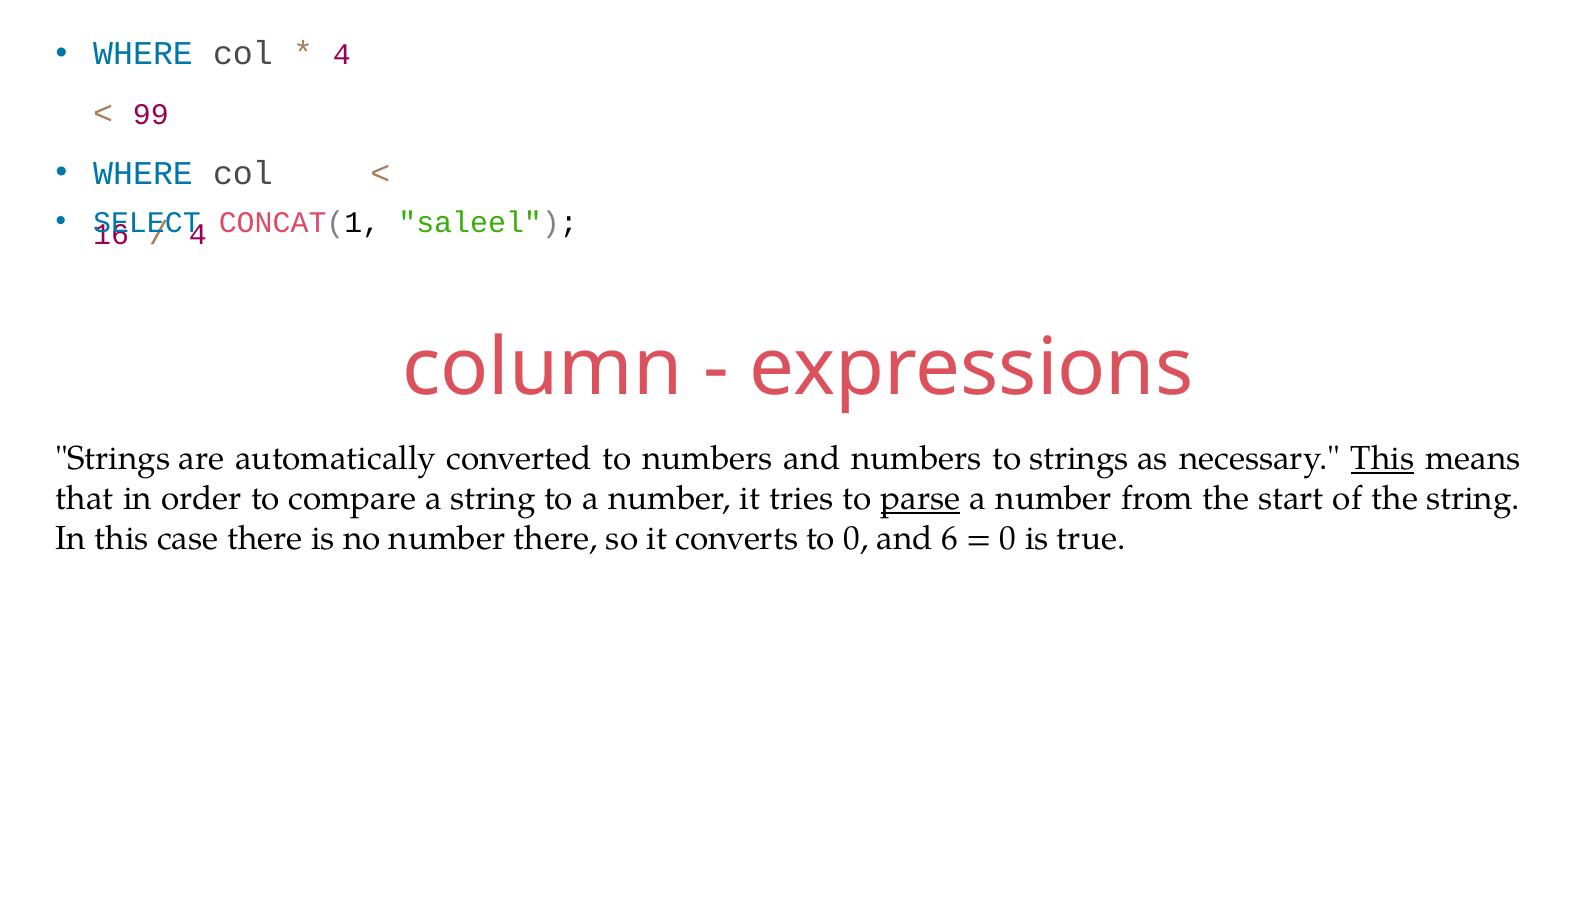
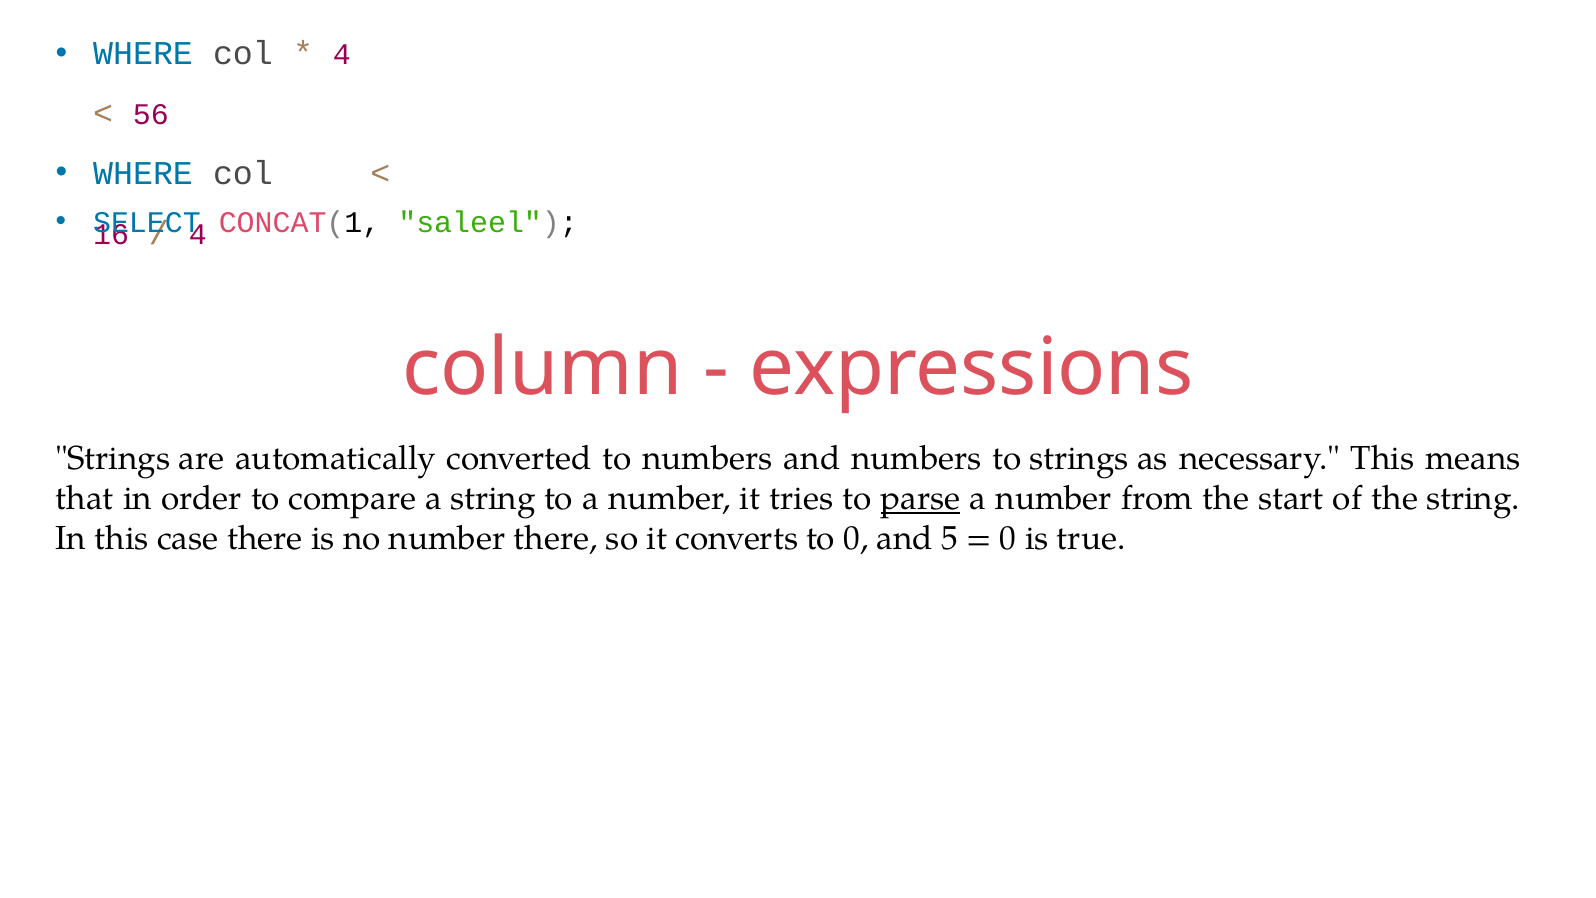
99: 99 -> 56 (151, 115)
This underline: present -> none (1382, 458)
6: 6 -> 5 (950, 538)
